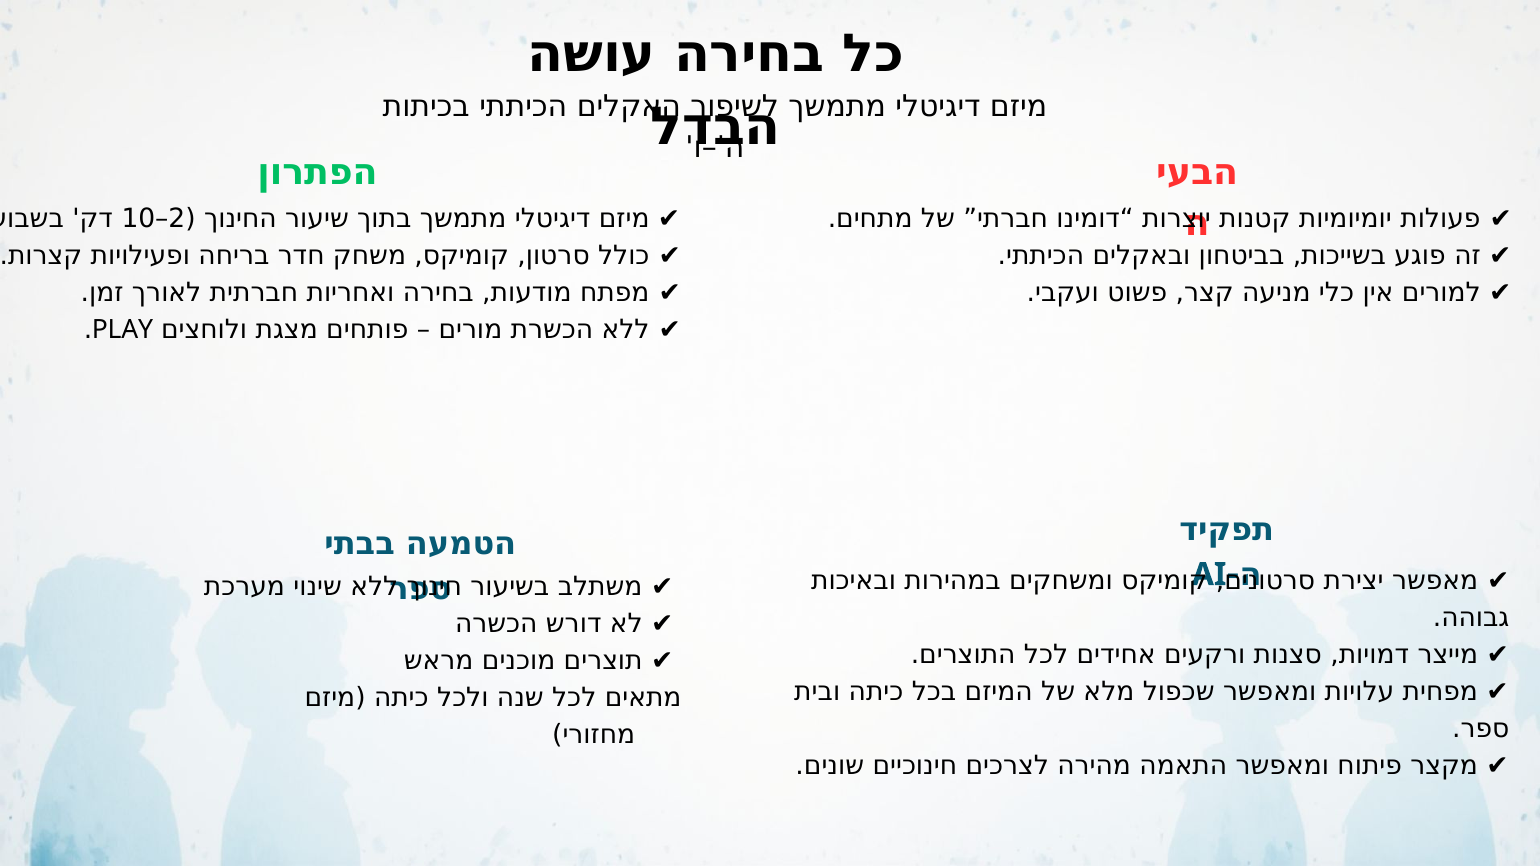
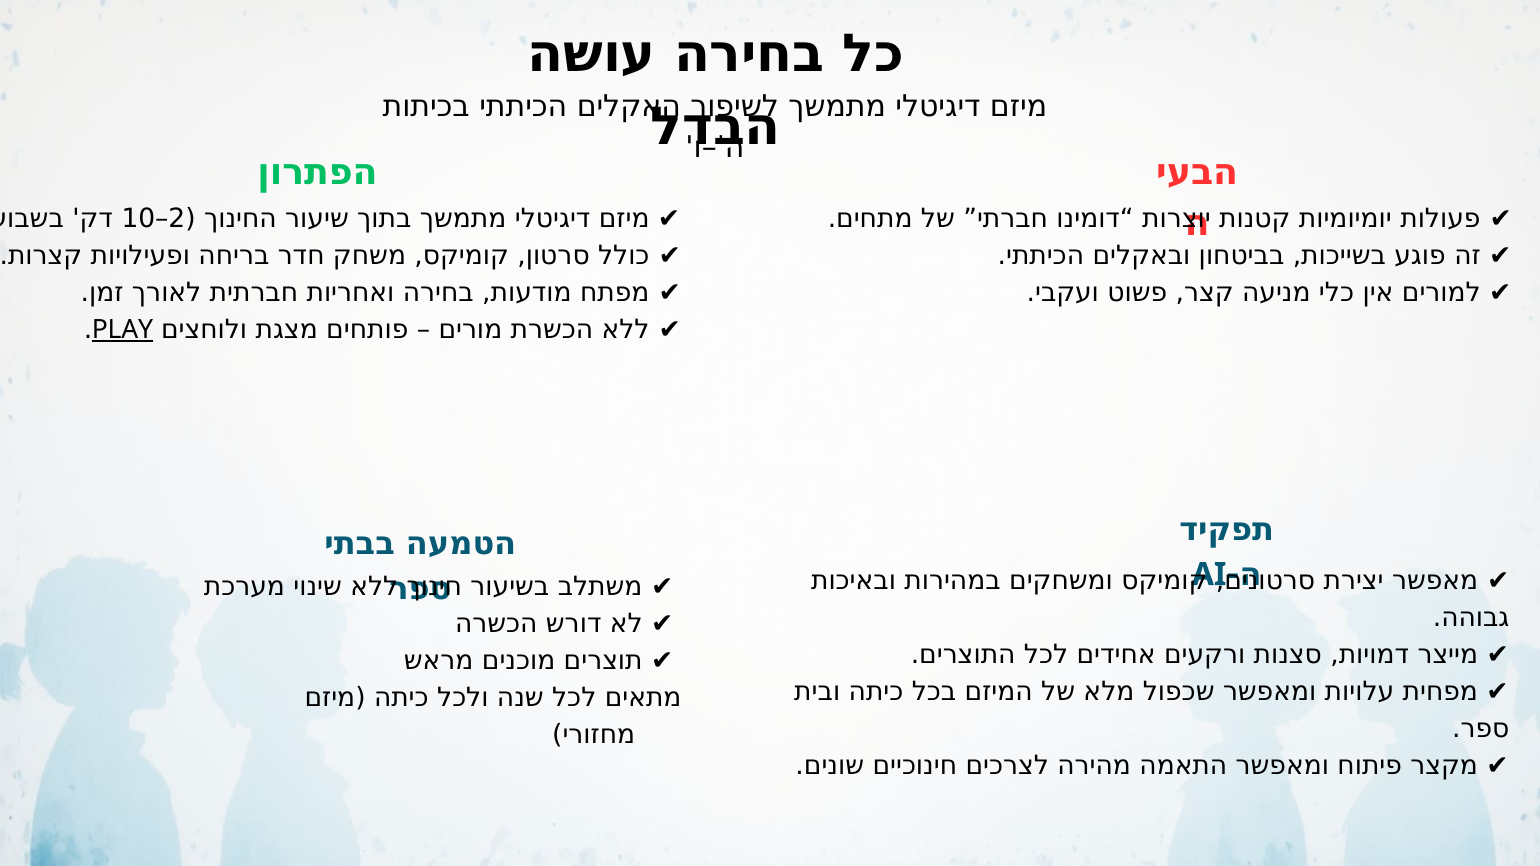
PLAY underline: none -> present (123, 330)
